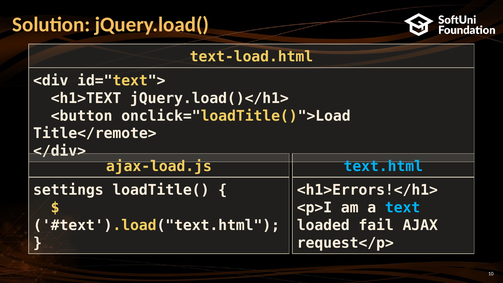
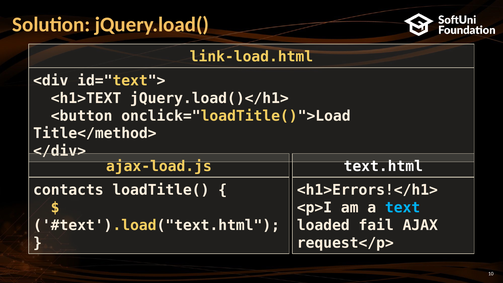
text-load.html: text-load.html -> link-load.html (251, 57)
Title</remote>: Title</remote> -> Title</method> (95, 133)
text.html colour: light blue -> white (383, 166)
settings: settings -> contacts (68, 190)
